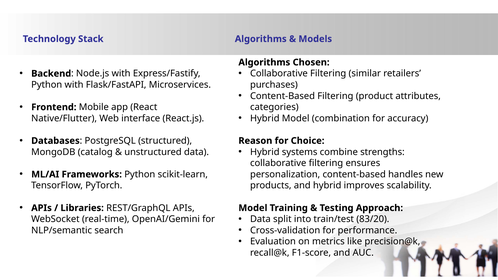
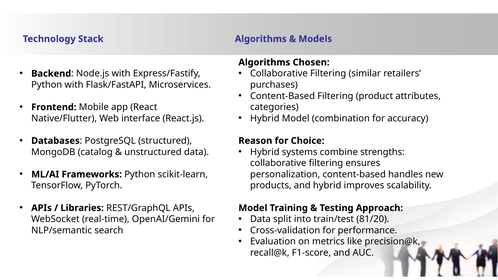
83/20: 83/20 -> 81/20 (373, 219)
